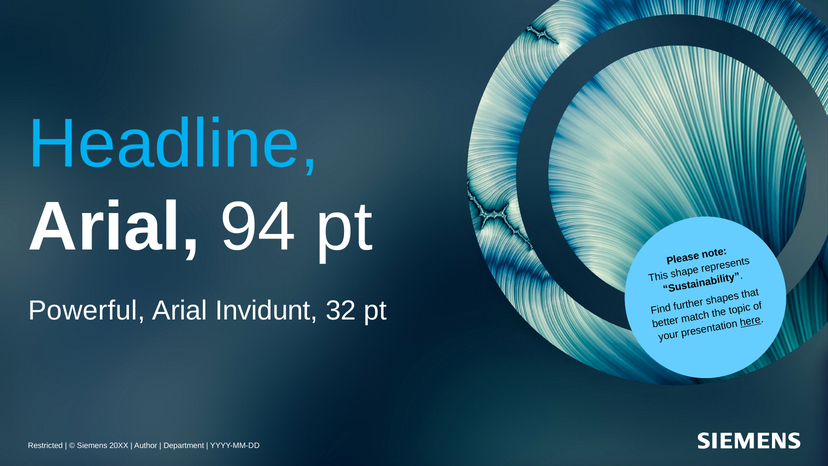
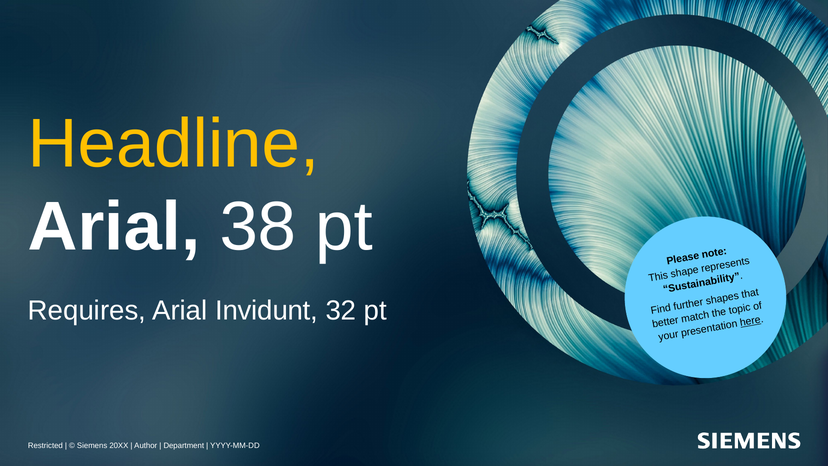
Headline colour: light blue -> yellow (174, 144)
94: 94 -> 38 (258, 227)
Powerful: Powerful -> Requires (87, 310)
